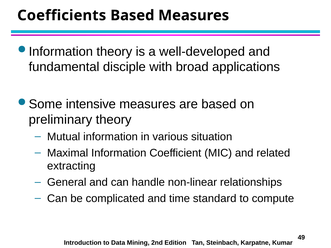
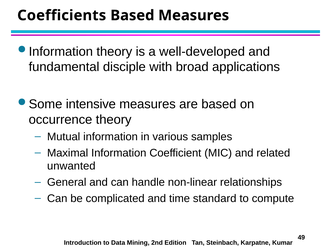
preliminary: preliminary -> occurrence (60, 120)
situation: situation -> samples (212, 137)
extracting: extracting -> unwanted (71, 166)
